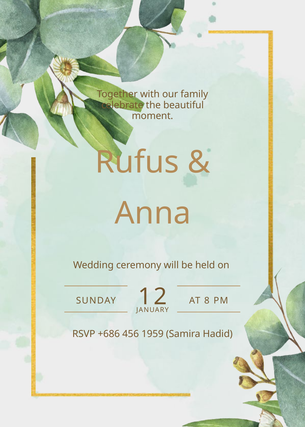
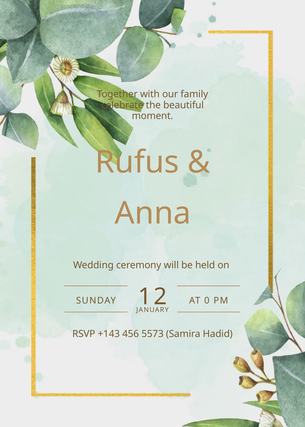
8: 8 -> 0 (207, 301)
+686: +686 -> +143 (109, 334)
1959: 1959 -> 5573 (152, 334)
